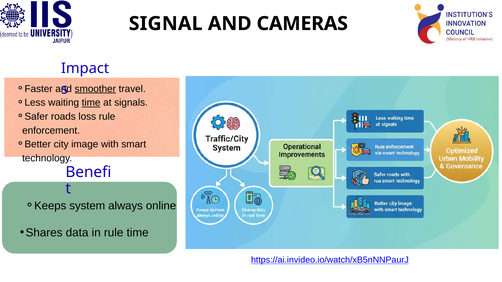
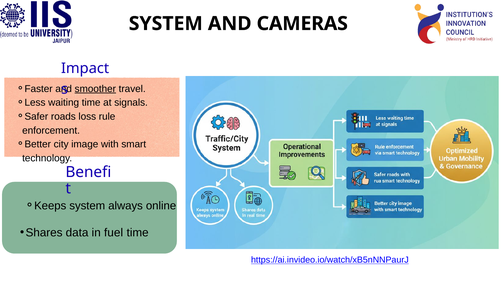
SIGNAL: SIGNAL -> SYSTEM (166, 24)
time underline: present -> none (91, 103)
in rule: rule -> fuel (114, 233)
